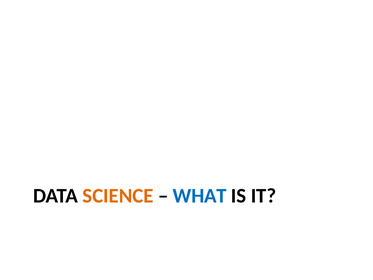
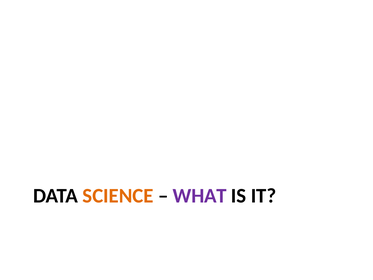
WHAT colour: blue -> purple (200, 196)
